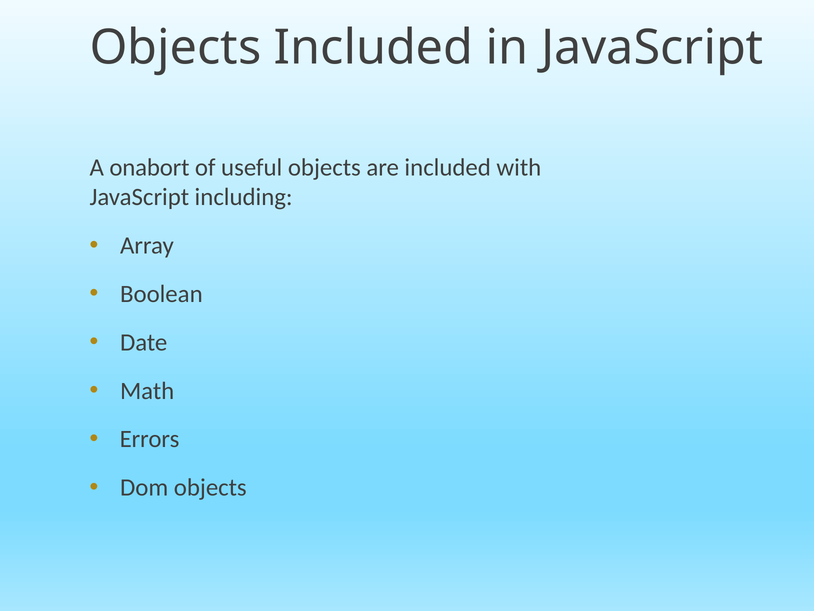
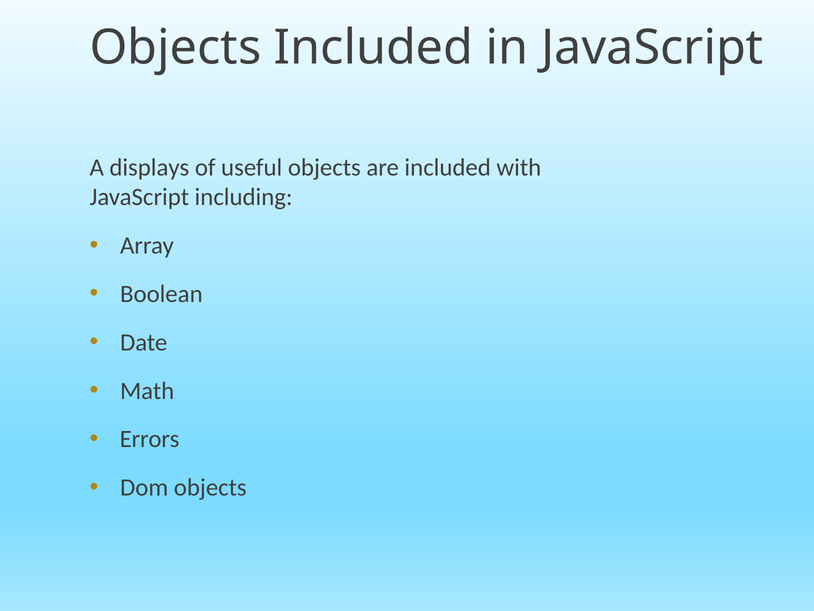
onabort: onabort -> displays (149, 167)
